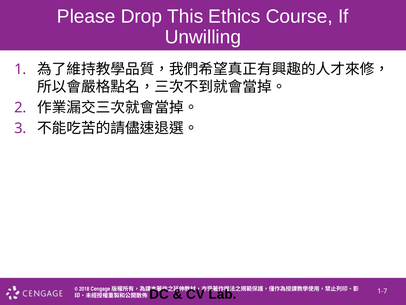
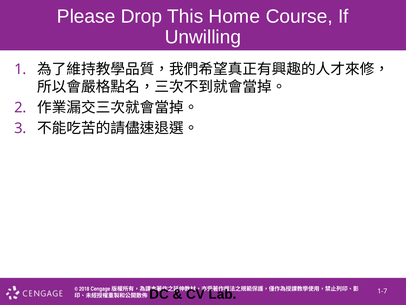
Ethics: Ethics -> Home (234, 16)
